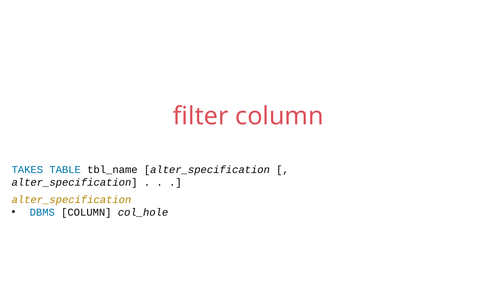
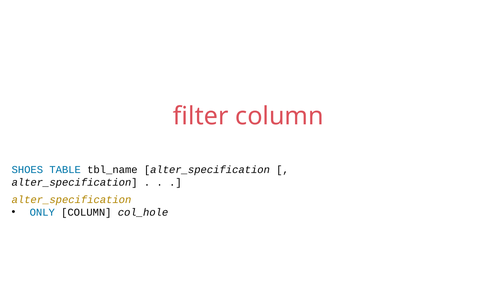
TAKES: TAKES -> SHOES (27, 170)
DBMS: DBMS -> ONLY (42, 212)
